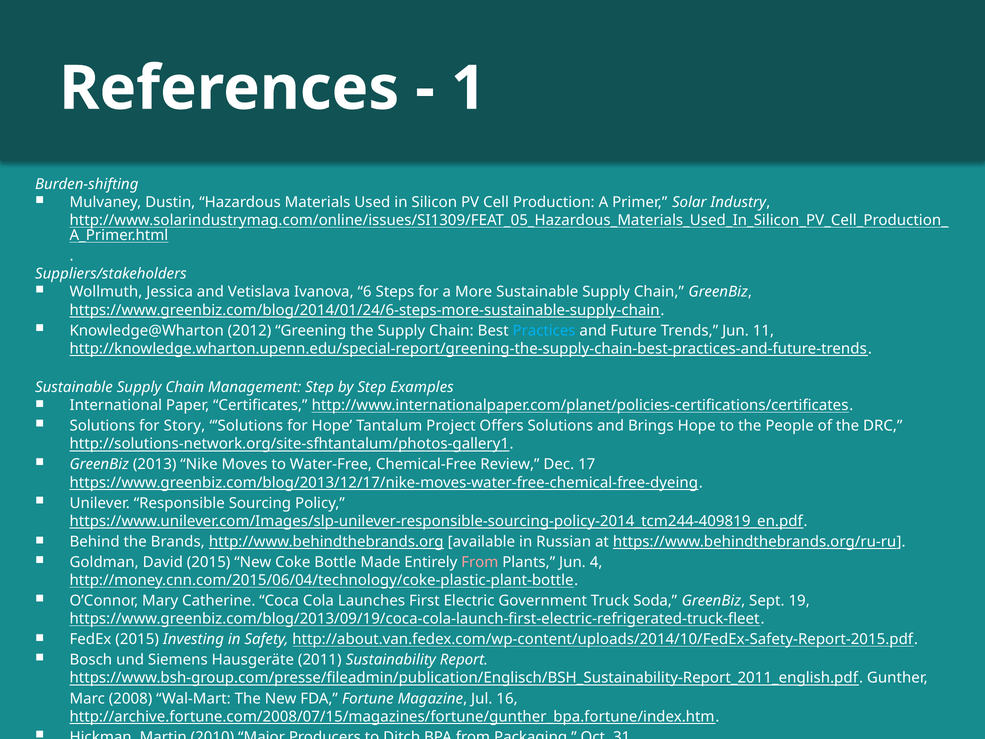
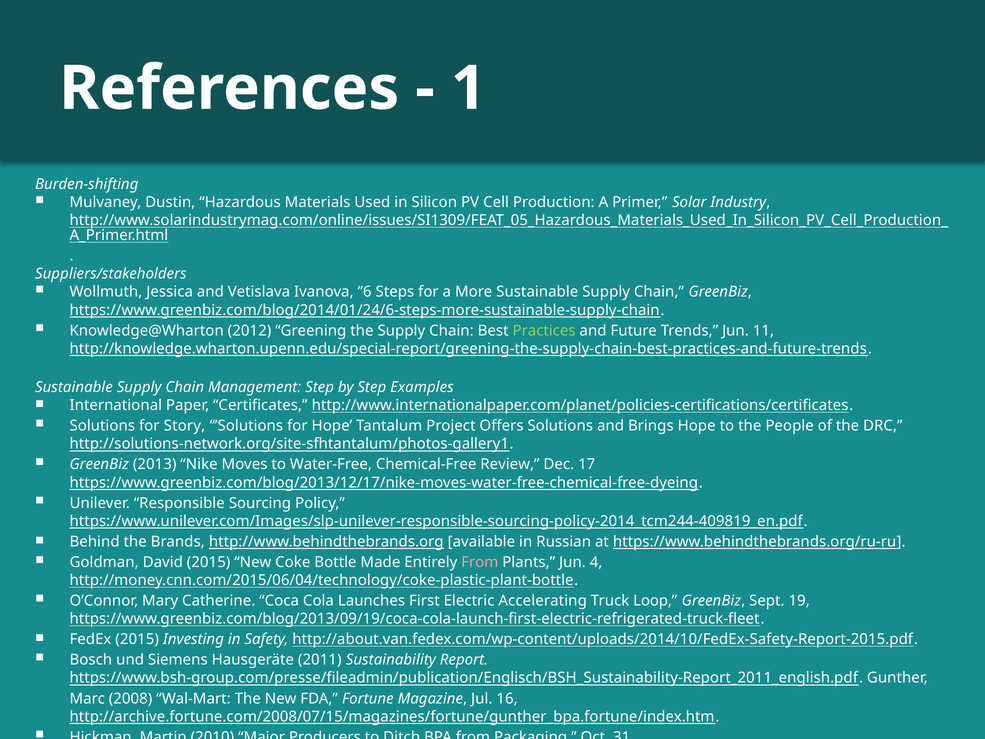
Practices colour: light blue -> light green (544, 331)
Government: Government -> Accelerating (543, 601)
Soda: Soda -> Loop (655, 601)
